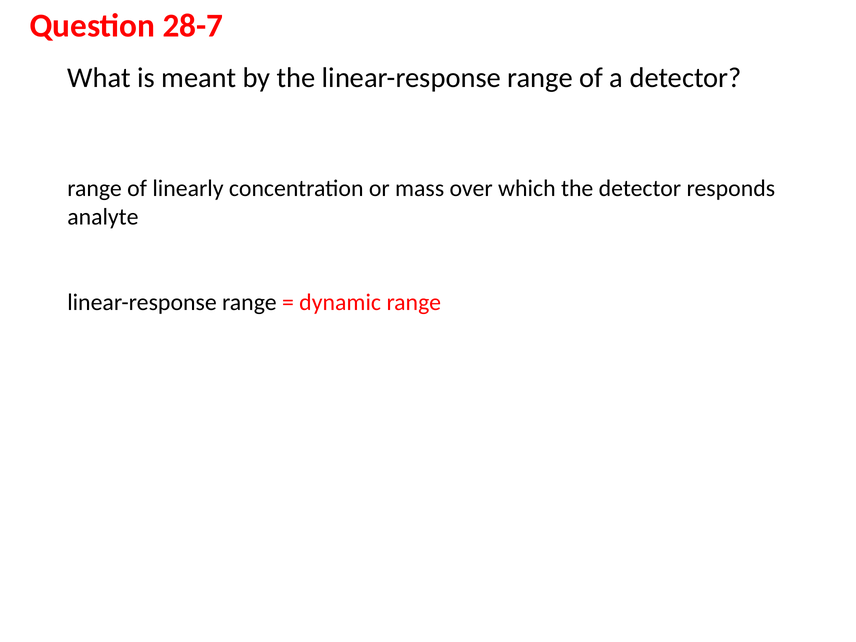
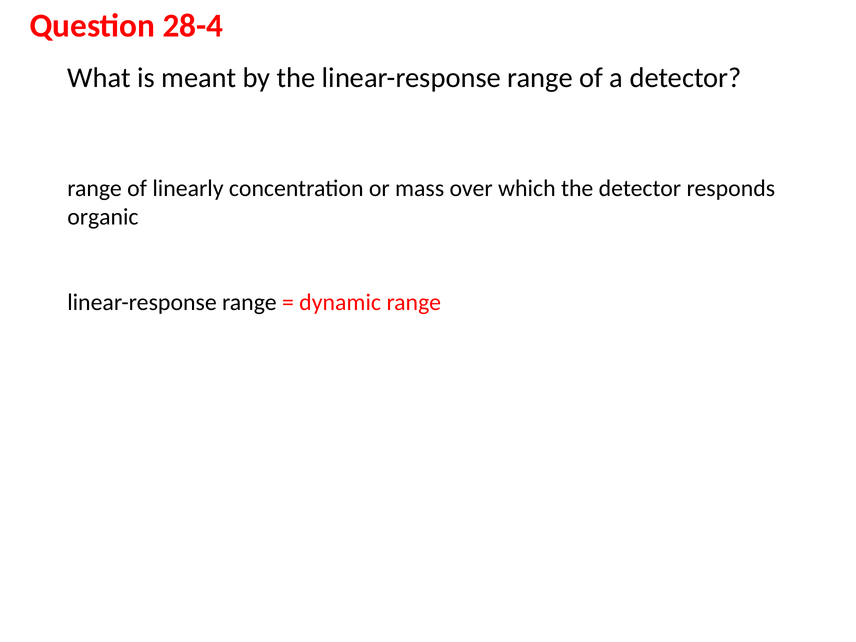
28-7: 28-7 -> 28-4 (193, 26)
analyte: analyte -> organic (103, 217)
